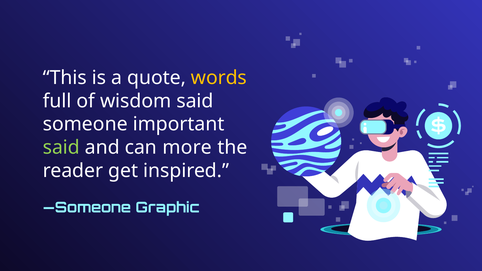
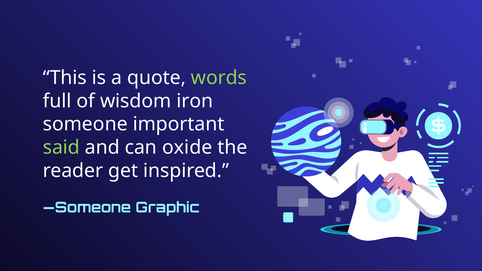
words colour: yellow -> light green (219, 78)
wisdom said: said -> iron (195, 101)
more: more -> oxide (187, 148)
